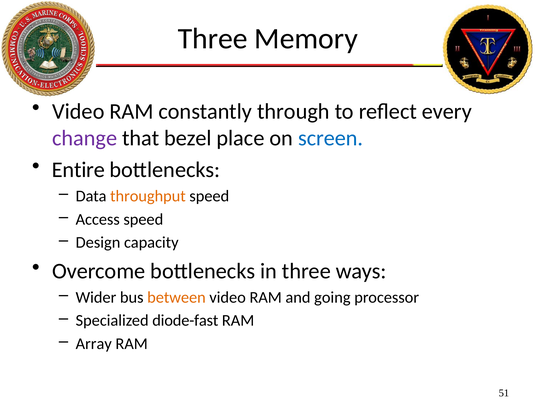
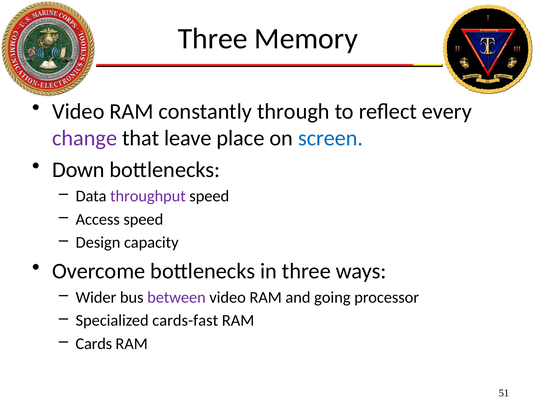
bezel: bezel -> leave (188, 138)
Entire: Entire -> Down (78, 170)
throughput colour: orange -> purple (148, 196)
between colour: orange -> purple (176, 297)
diode-fast: diode-fast -> cards-fast (185, 321)
Array: Array -> Cards (94, 344)
